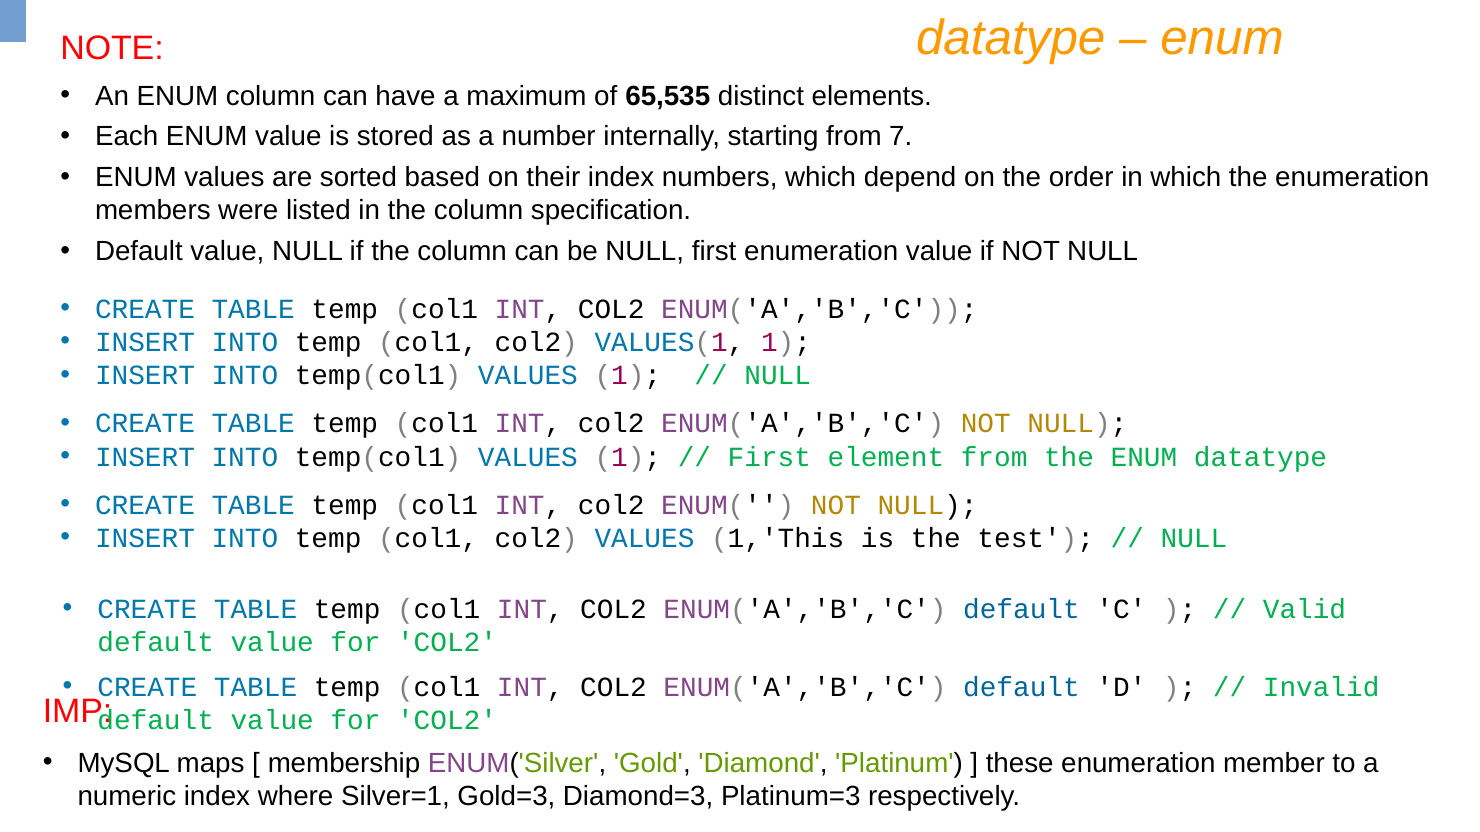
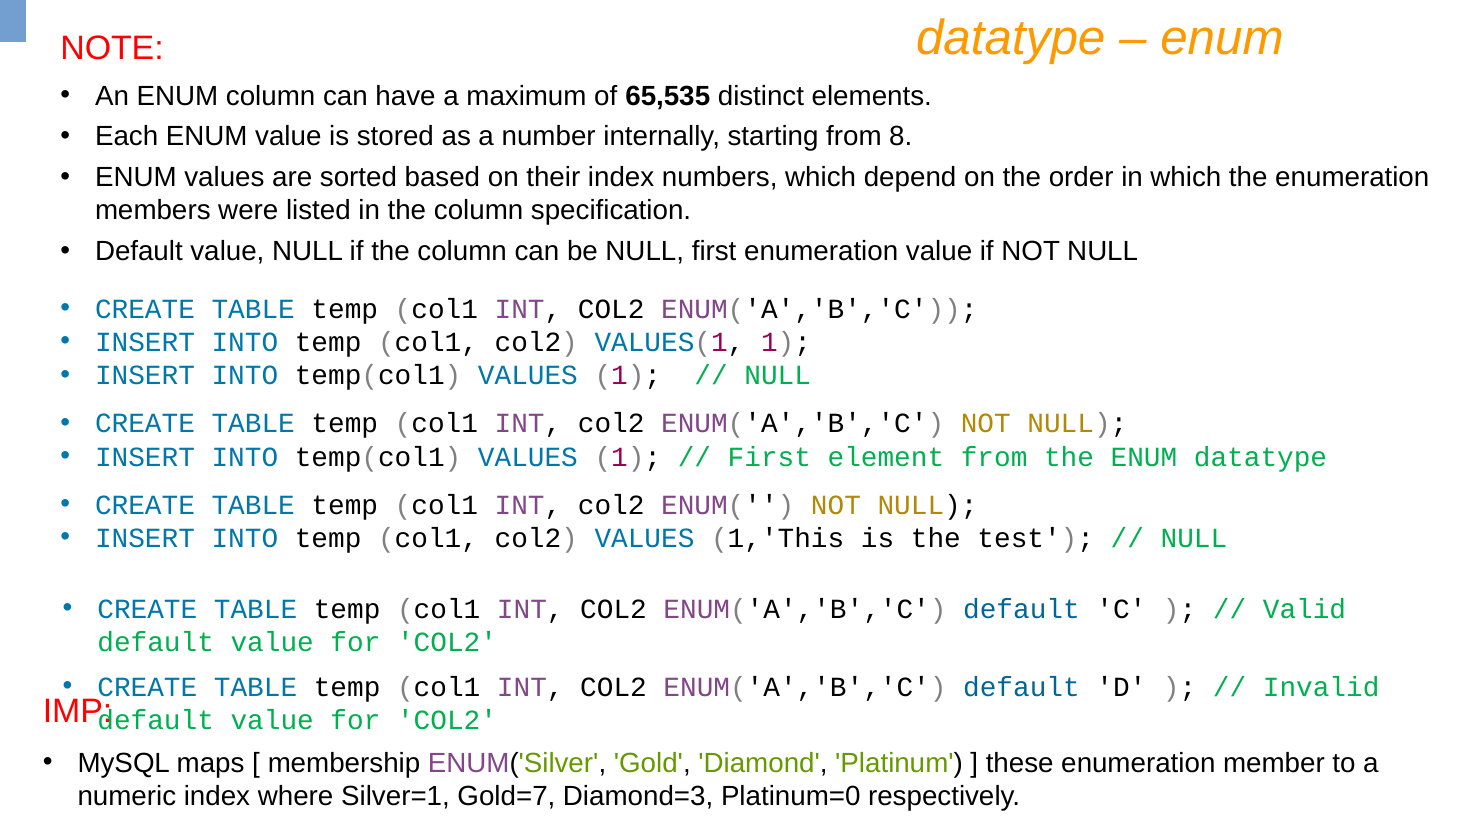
7: 7 -> 8 (901, 137)
Gold=3: Gold=3 -> Gold=7 (506, 797)
Platinum=3: Platinum=3 -> Platinum=0 (791, 797)
